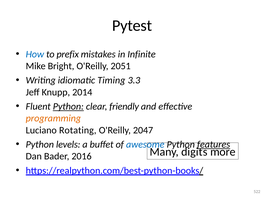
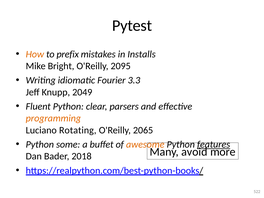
How colour: blue -> orange (35, 54)
Infinite: Infinite -> Installs (142, 54)
2051: 2051 -> 2095 (121, 66)
Timing: Timing -> Fourier (111, 80)
2014: 2014 -> 2049 (82, 92)
Python underline: present -> none (68, 106)
friendly: friendly -> parsers (124, 106)
2047: 2047 -> 2065 (143, 130)
levels: levels -> some (68, 144)
awesome colour: blue -> orange (145, 144)
digits: digits -> avoid (194, 152)
2016: 2016 -> 2018 (82, 156)
